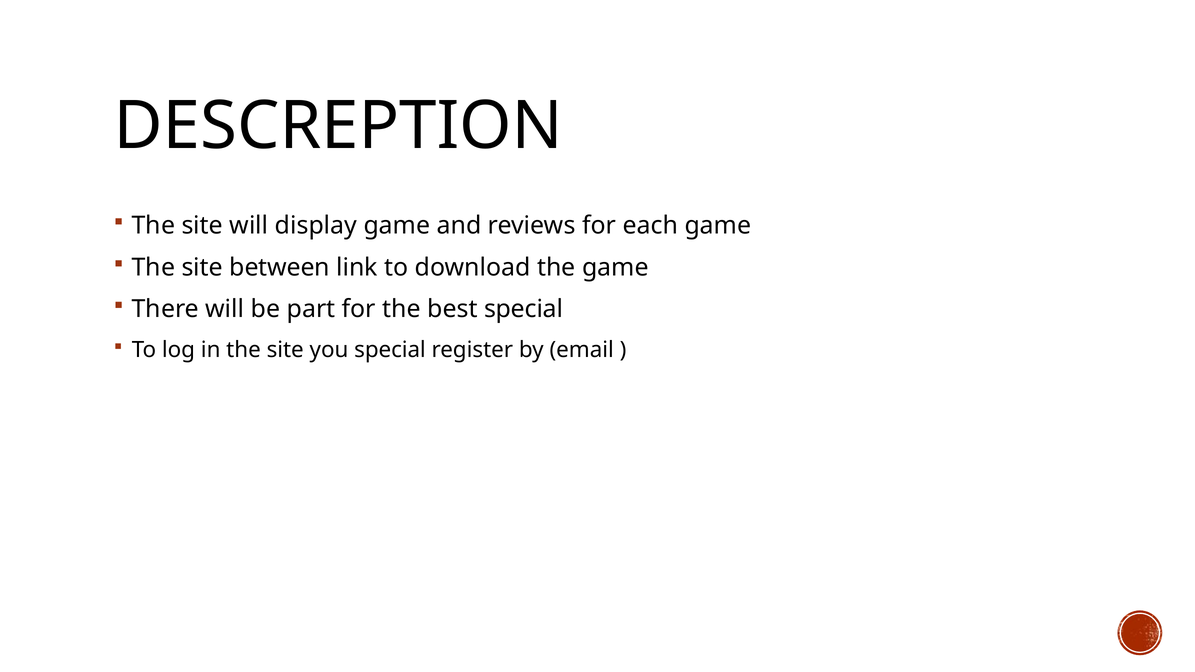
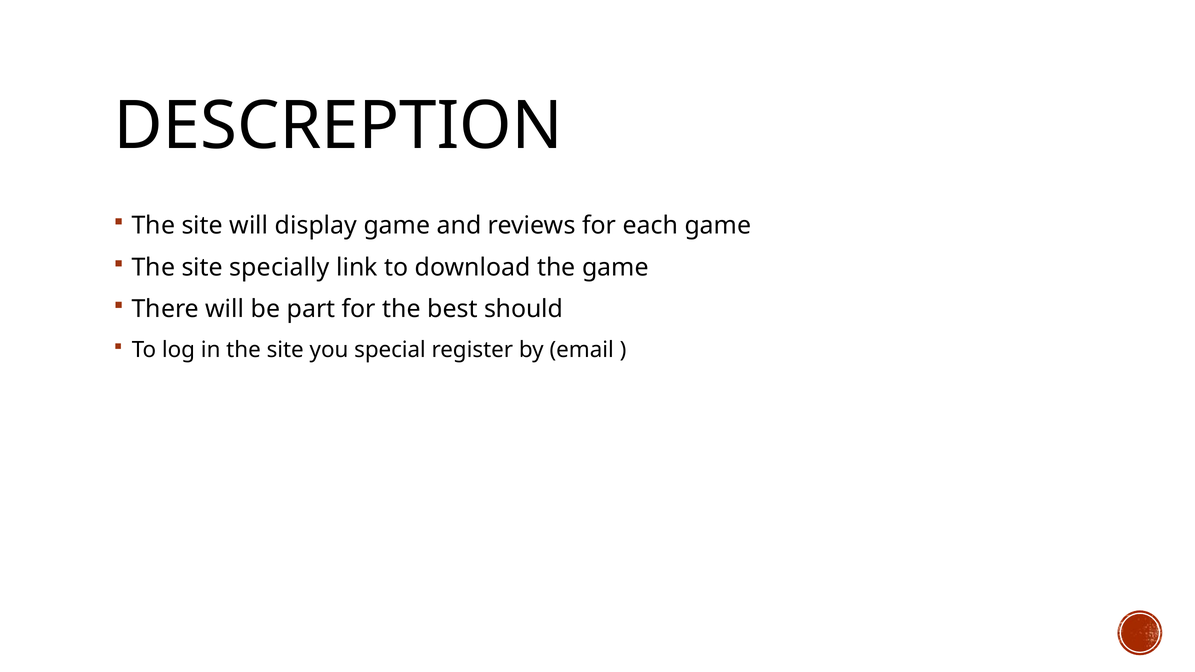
between: between -> specially (280, 268)
best special: special -> should (523, 309)
